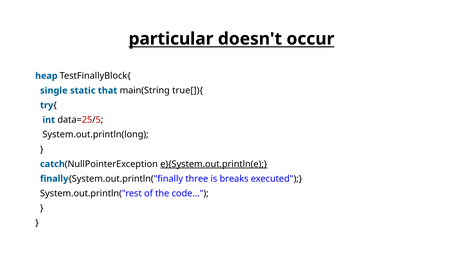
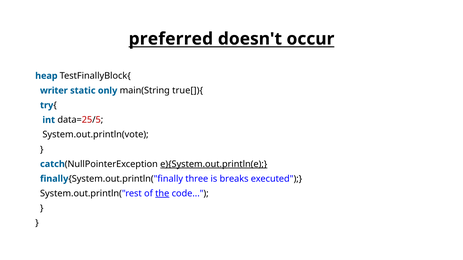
particular: particular -> preferred (171, 39)
single: single -> writer (54, 91)
that: that -> only (108, 91)
System.out.println(long: System.out.println(long -> System.out.println(vote (96, 135)
the underline: none -> present (162, 194)
